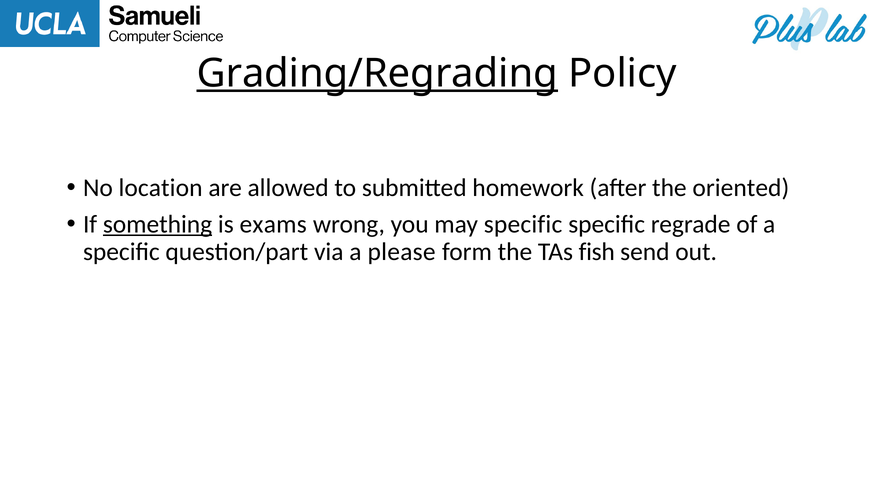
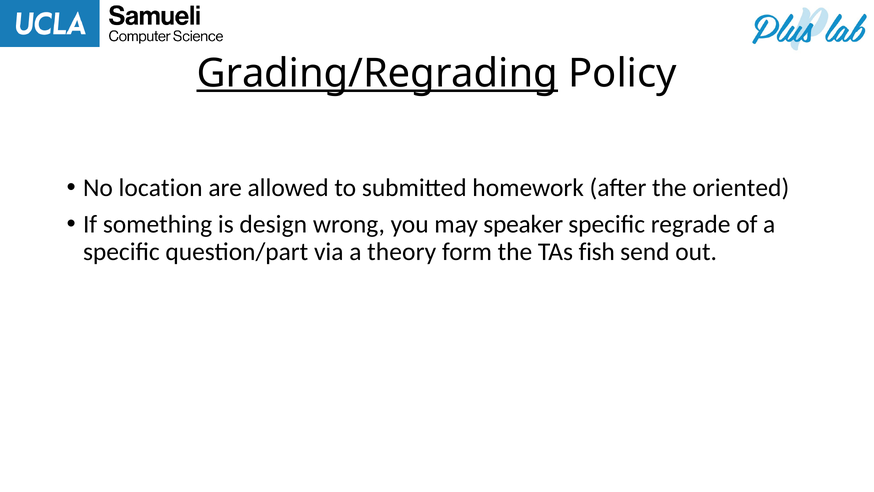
something underline: present -> none (158, 224)
exams: exams -> design (273, 224)
may specific: specific -> speaker (523, 224)
please: please -> theory (402, 252)
